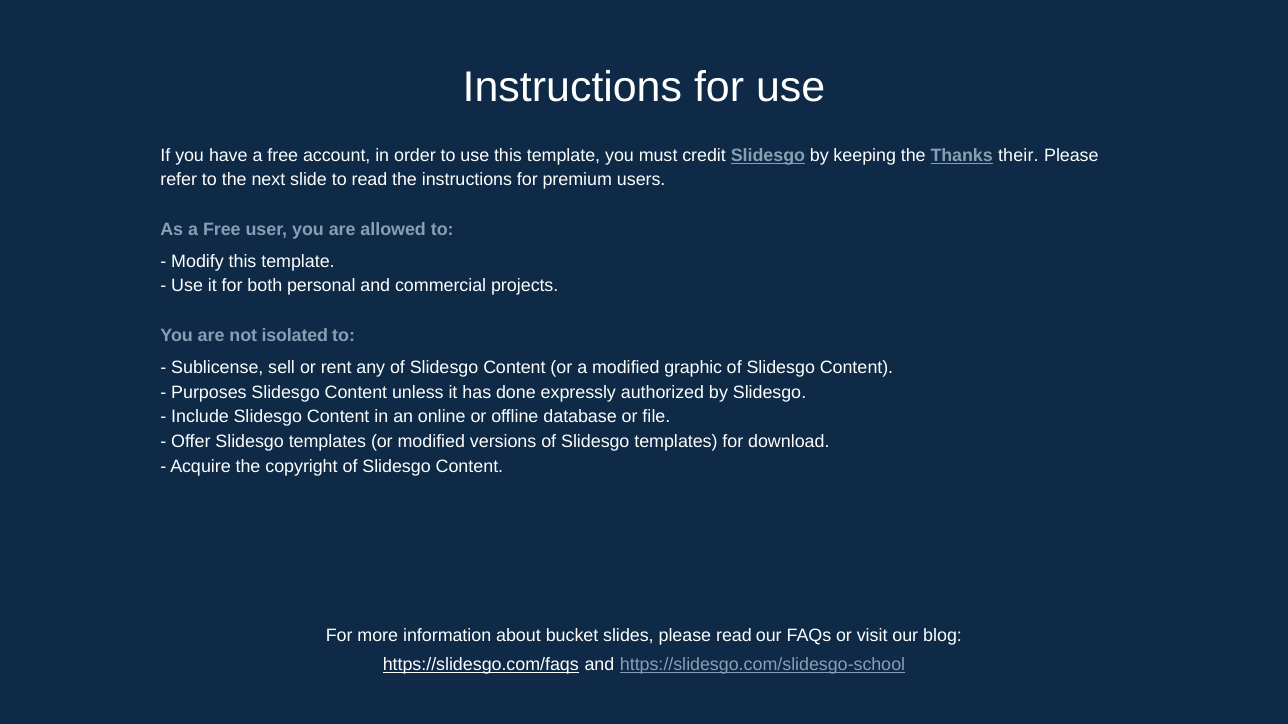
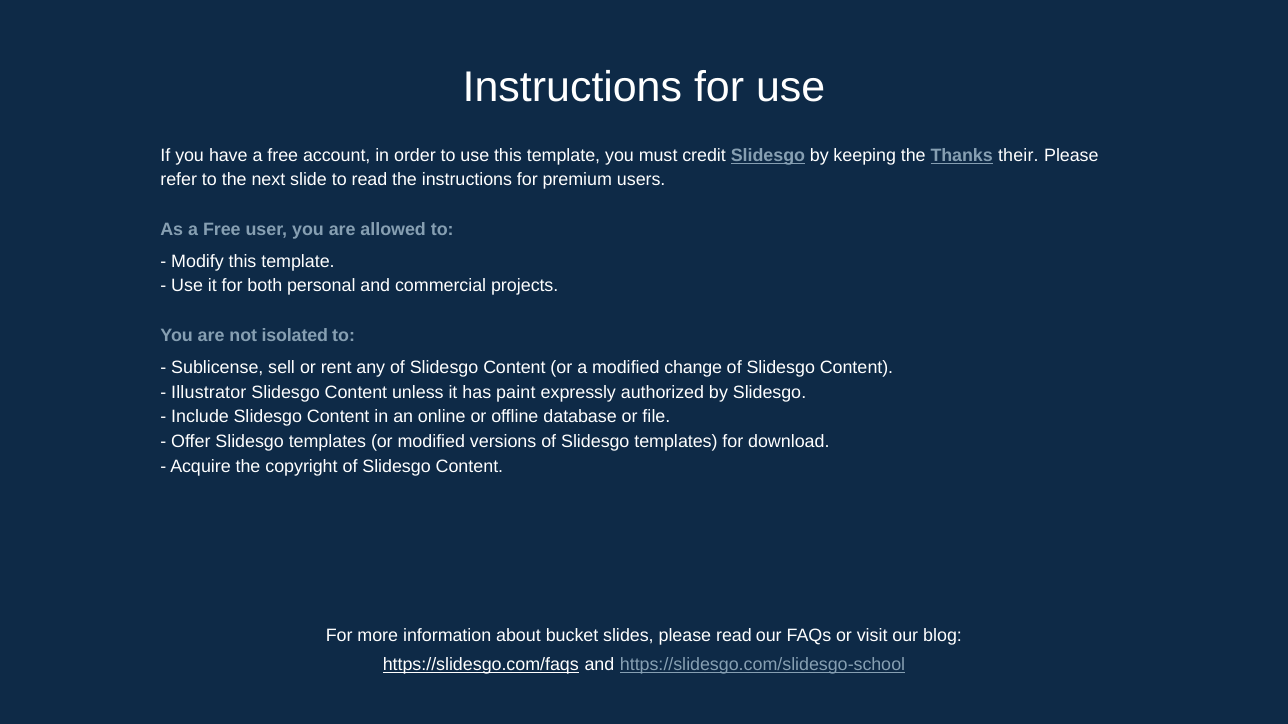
graphic: graphic -> change (693, 368)
Purposes: Purposes -> Illustrator (209, 393)
done: done -> paint (516, 393)
